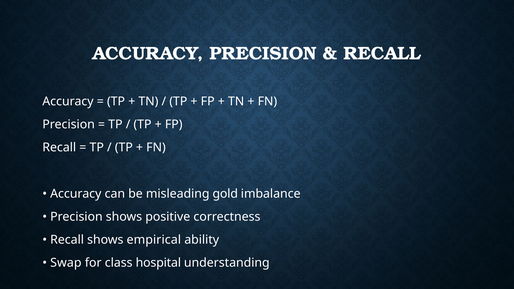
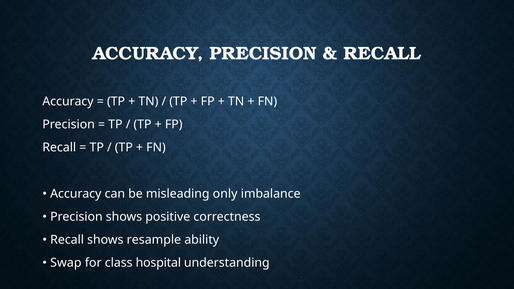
gold: gold -> only (225, 194)
empirical: empirical -> resample (154, 240)
